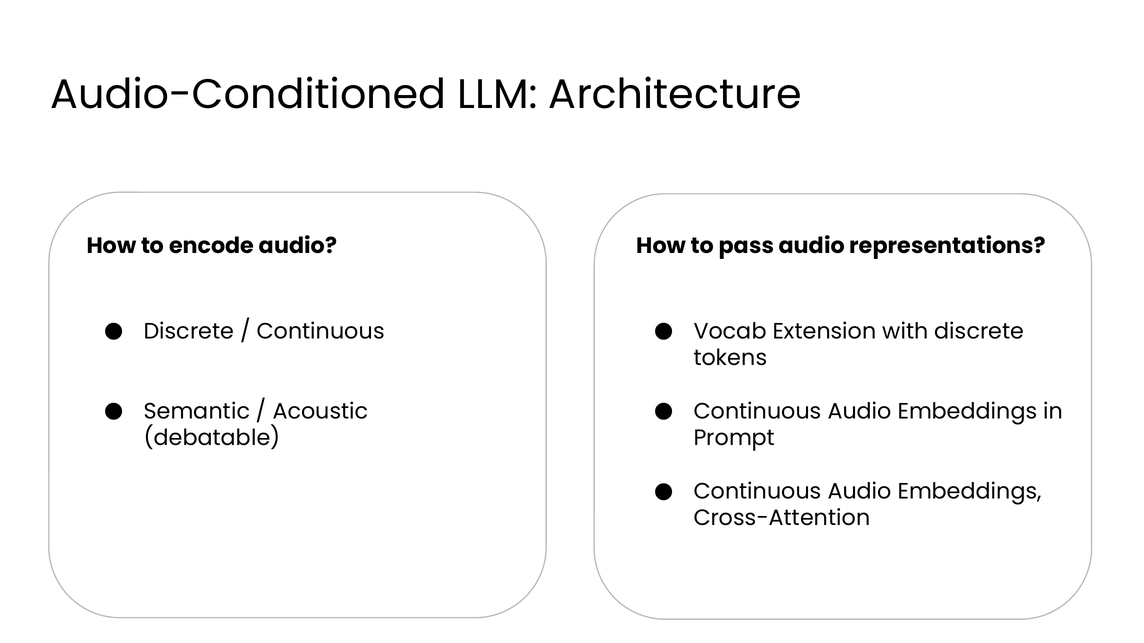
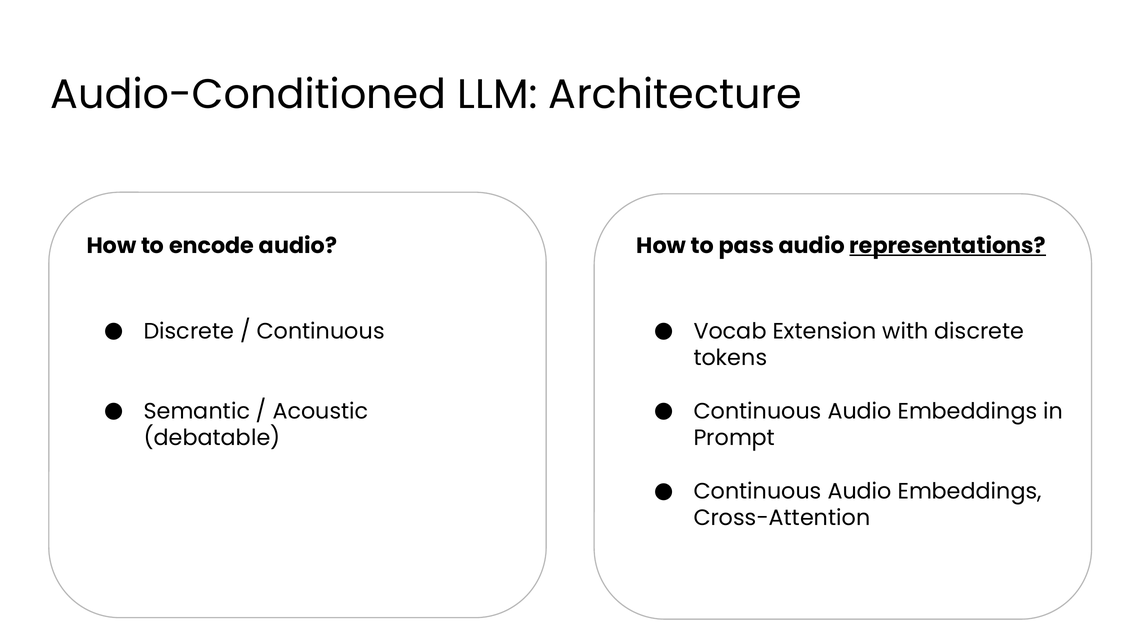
representations underline: none -> present (948, 246)
